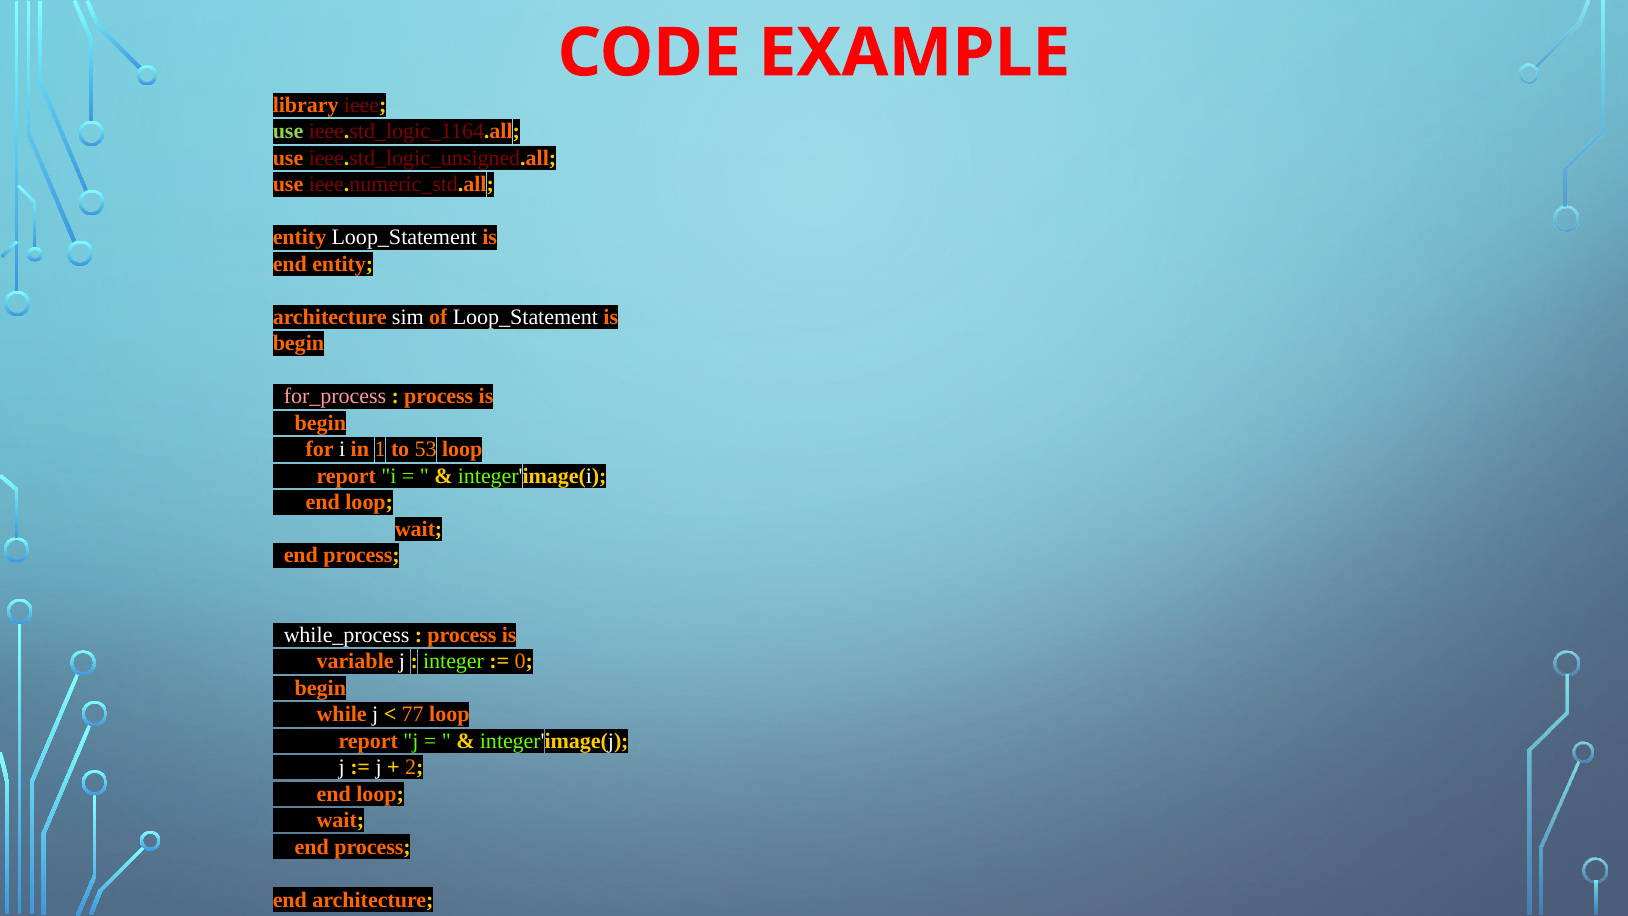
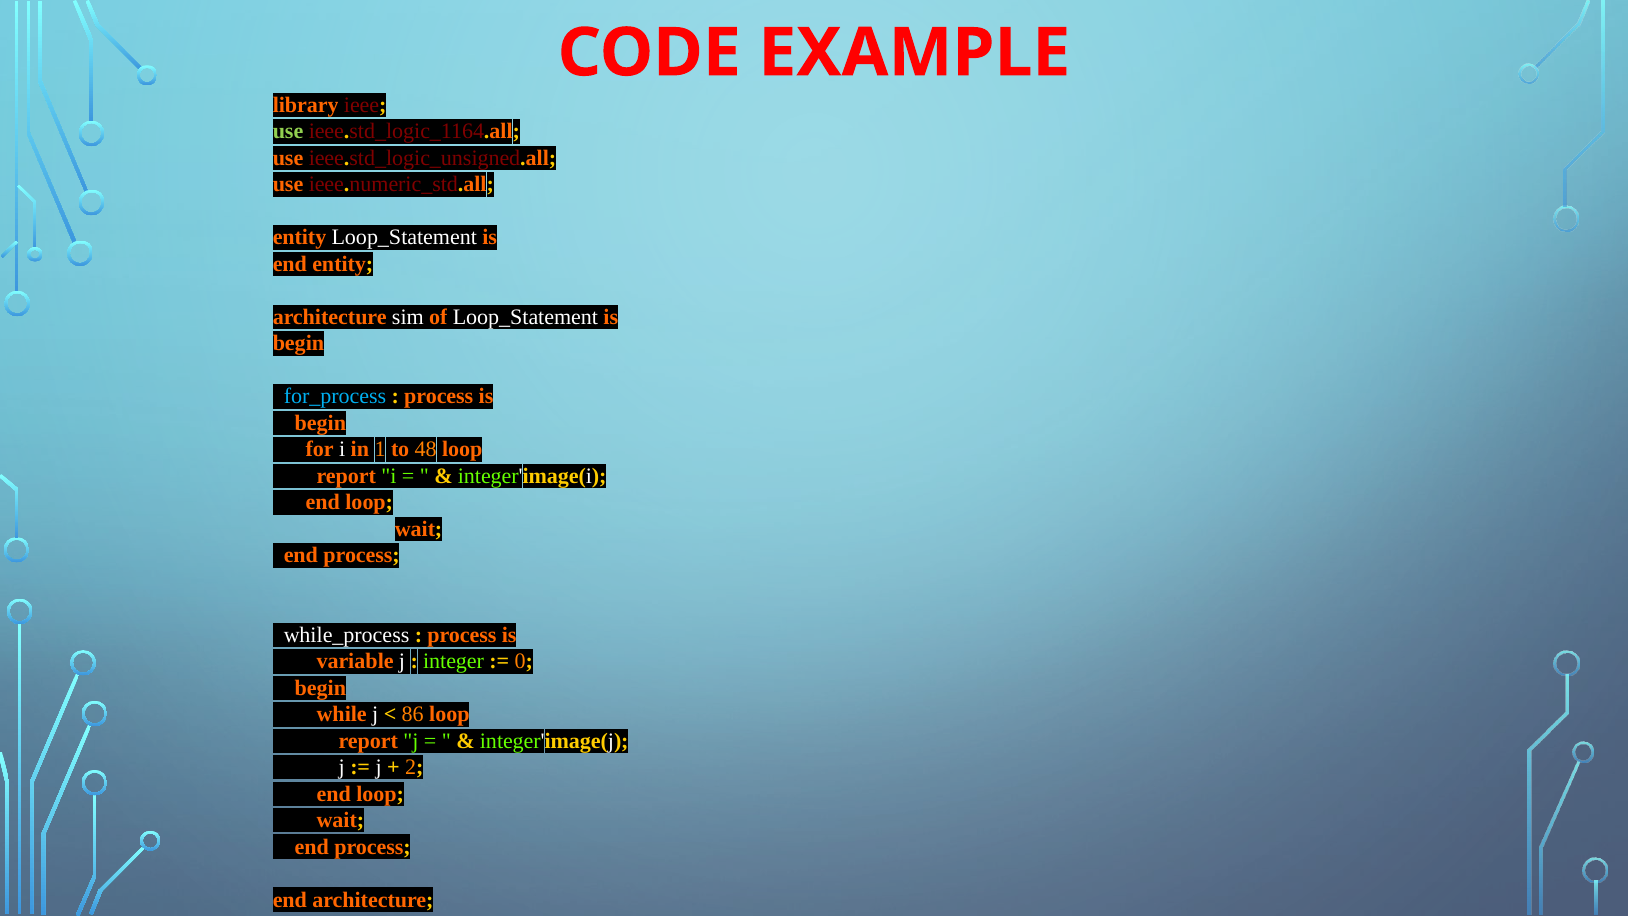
for_process colour: pink -> light blue (335, 396)
53: 53 -> 48 (426, 449)
77: 77 -> 86 (413, 714)
